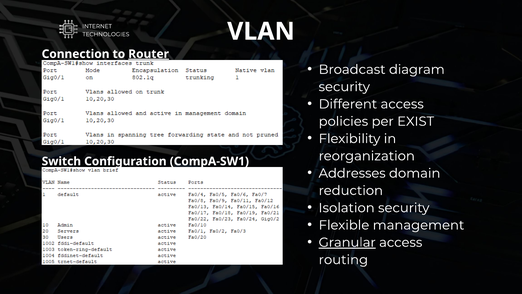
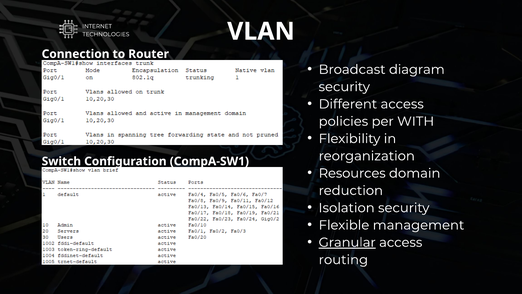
Router underline: present -> none (149, 54)
EXIST: EXIST -> WITH (416, 121)
Addresses: Addresses -> Resources (352, 173)
